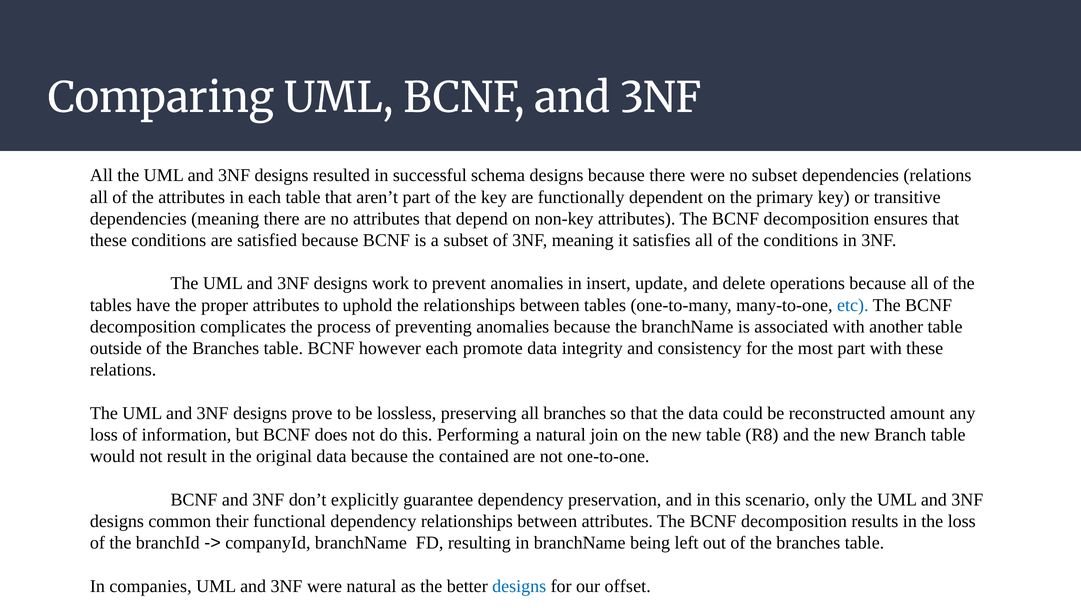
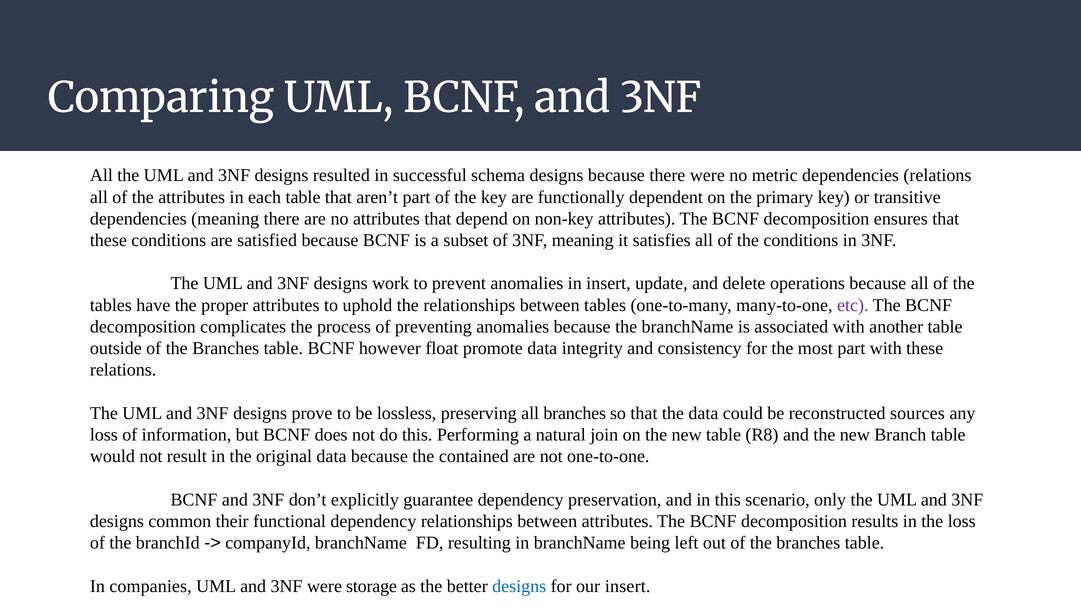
no subset: subset -> metric (775, 175)
etc colour: blue -> purple (853, 305)
however each: each -> float (442, 348)
amount: amount -> sources (917, 413)
were natural: natural -> storage (372, 586)
our offset: offset -> insert (628, 586)
